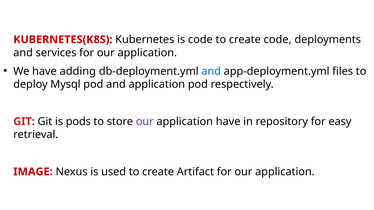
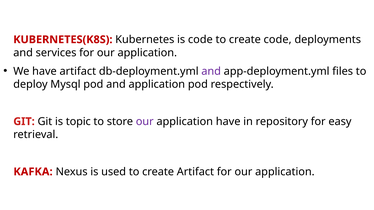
have adding: adding -> artifact (78, 71)
and colour: blue -> purple (211, 71)
pods: pods -> topic (78, 122)
IMAGE: IMAGE -> KAFKA (33, 172)
